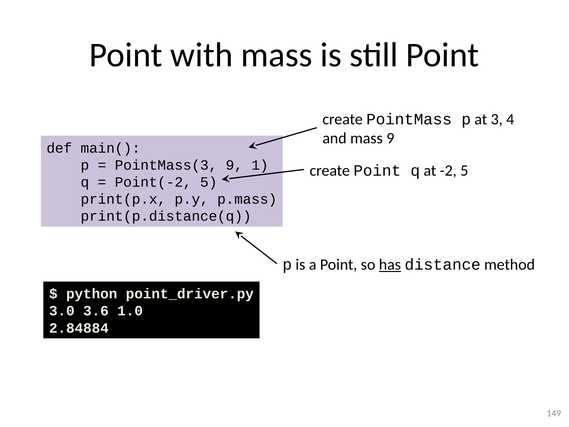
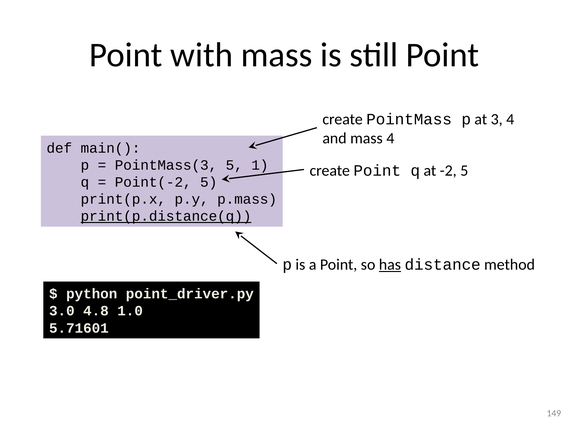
mass 9: 9 -> 4 (390, 138)
PointMass(3 9: 9 -> 5 (234, 165)
print(p.distance(q underline: none -> present (166, 216)
3.6: 3.6 -> 4.8 (96, 311)
2.84884: 2.84884 -> 5.71601 (79, 328)
